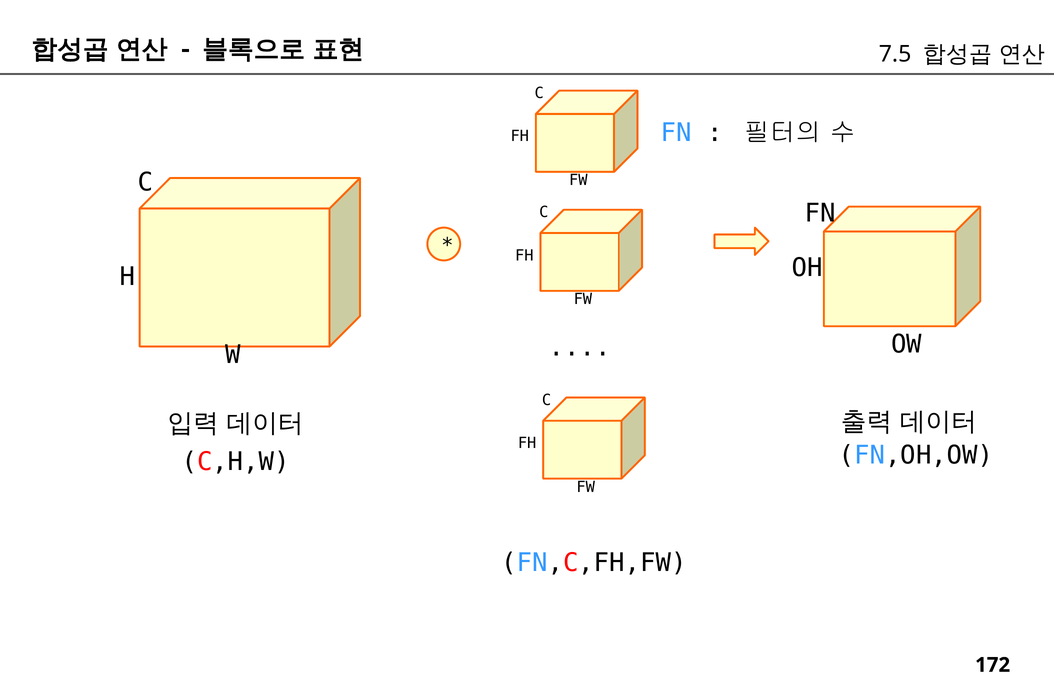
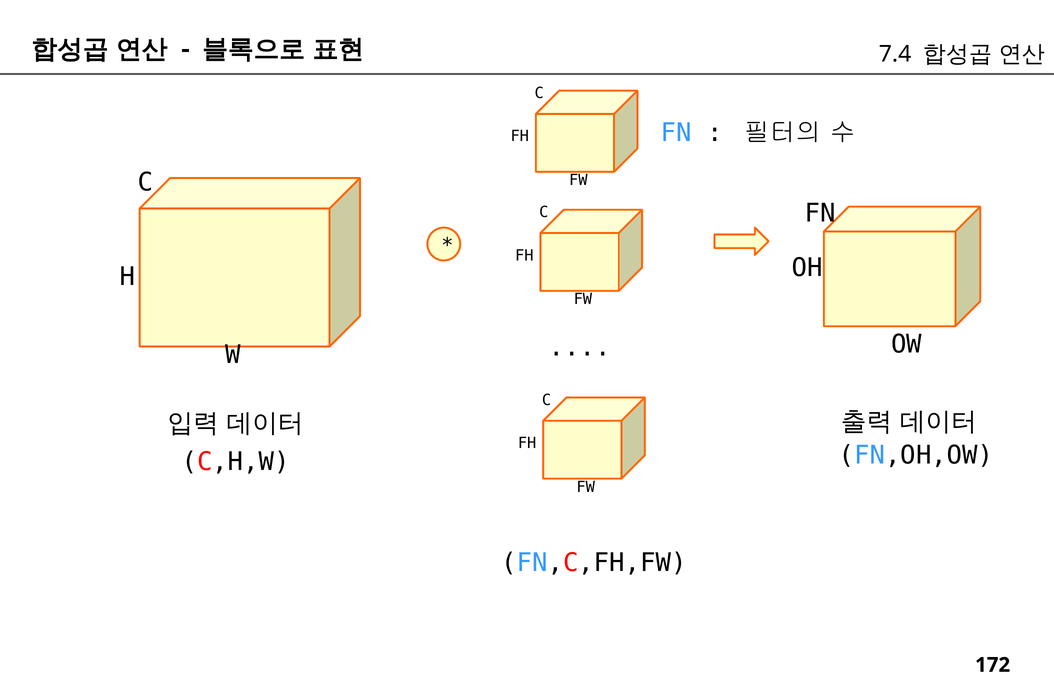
7.5: 7.5 -> 7.4 (895, 54)
